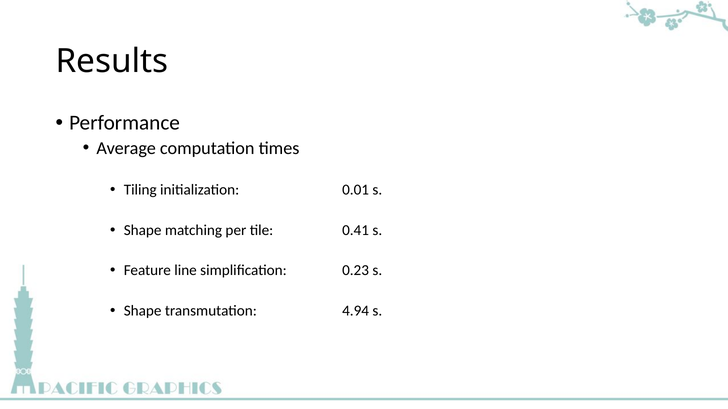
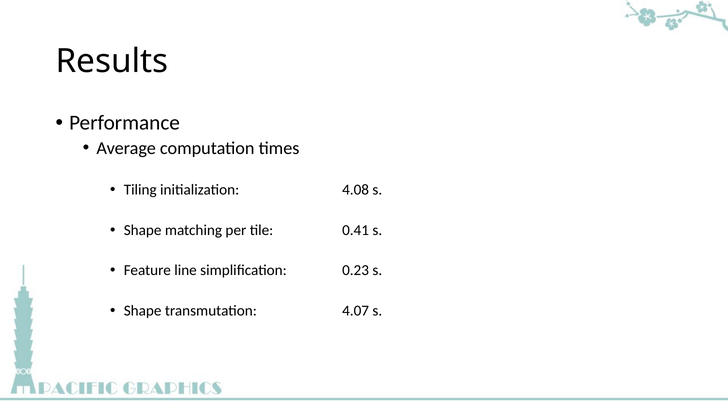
0.01: 0.01 -> 4.08 (356, 190)
4.94: 4.94 -> 4.07 (356, 311)
